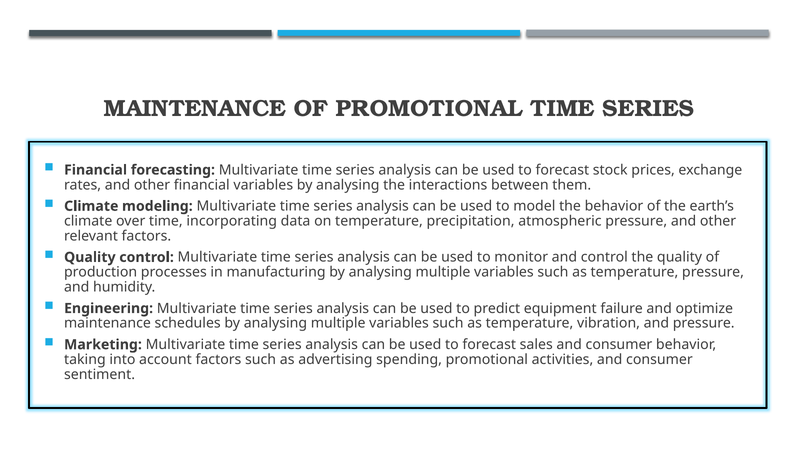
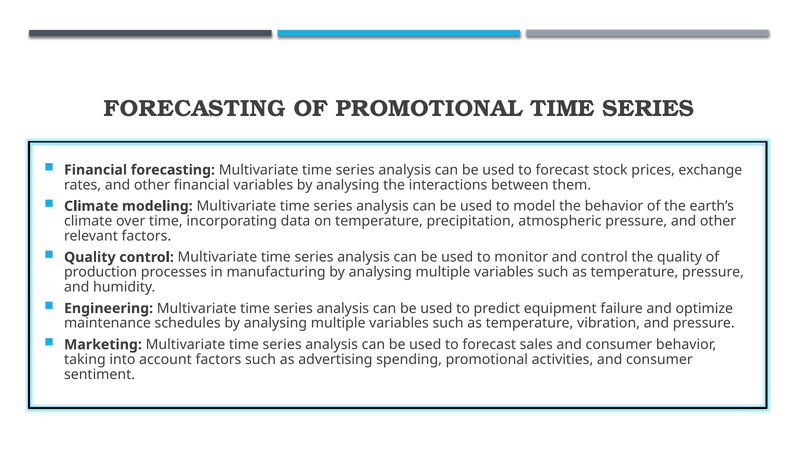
MAINTENANCE: MAINTENANCE -> FORECASTING (195, 108)
